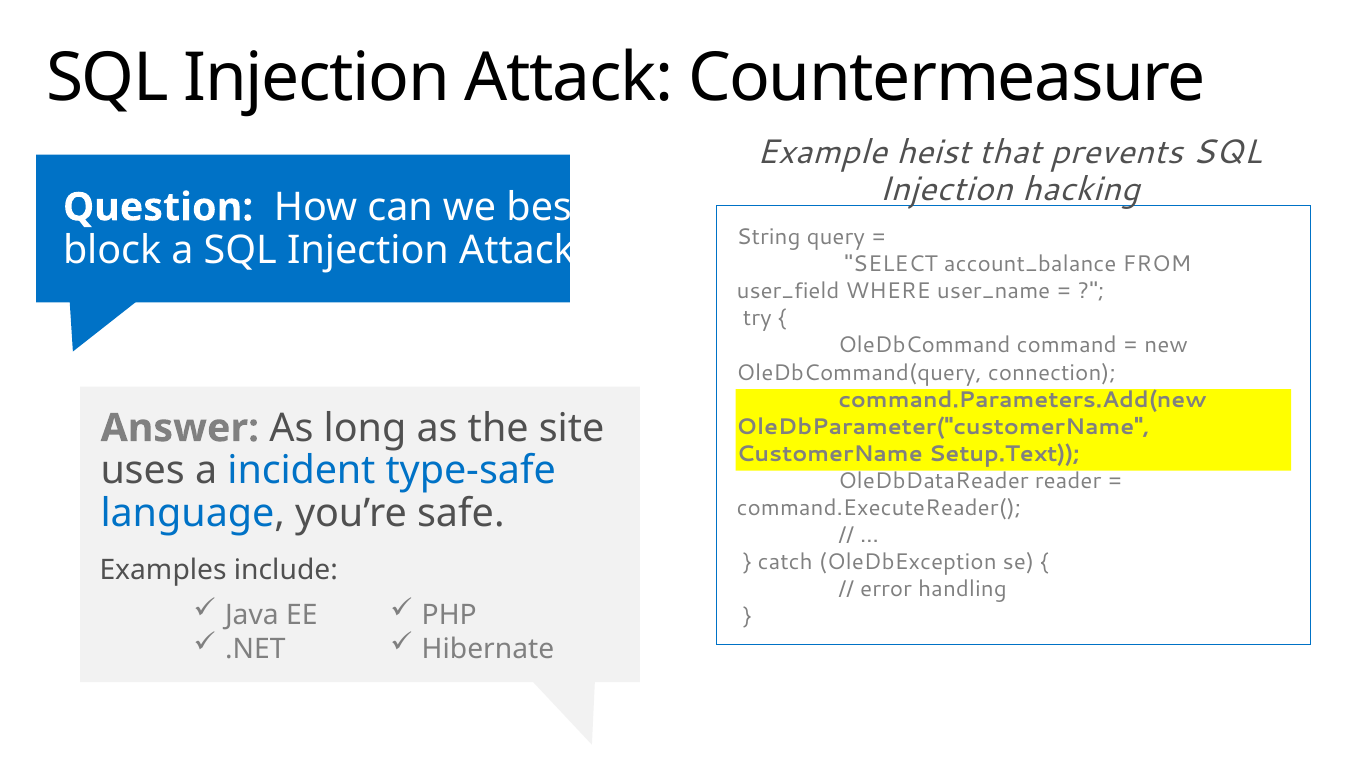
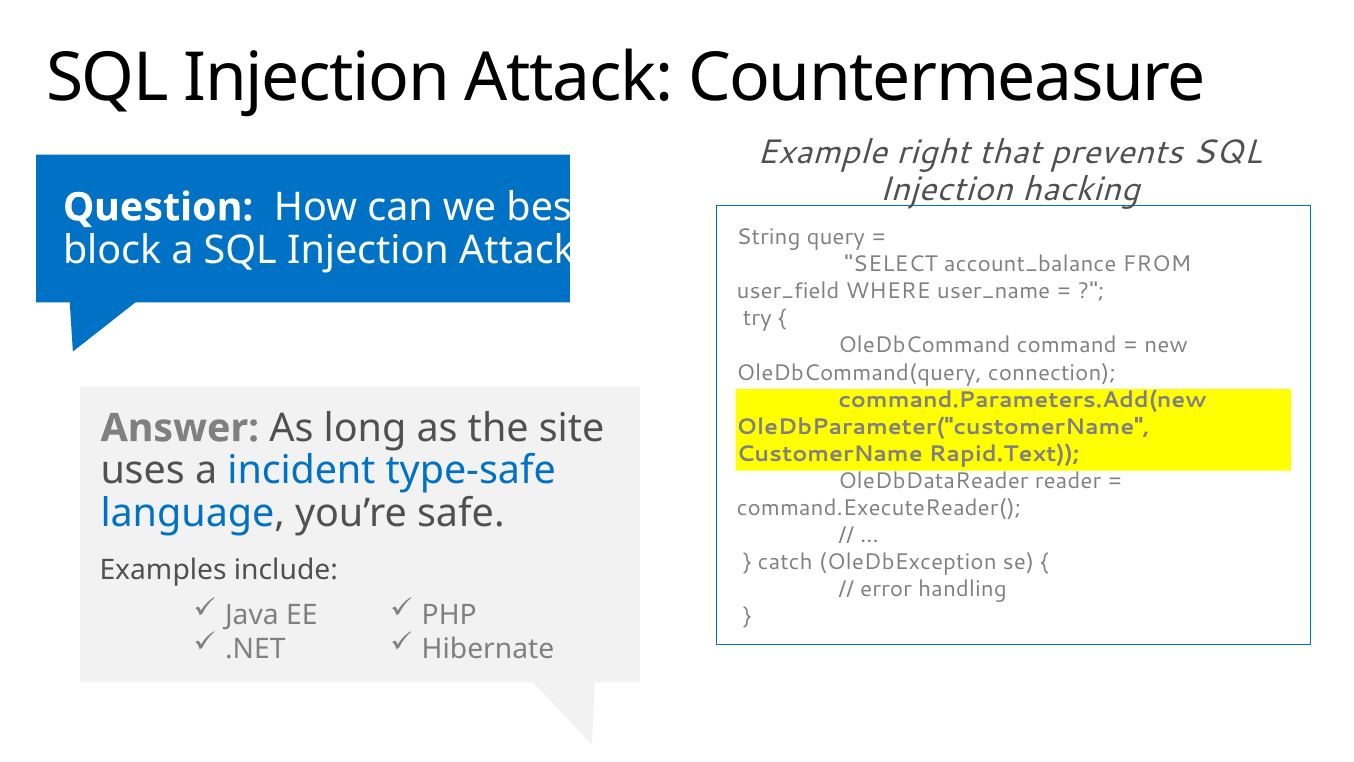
heist: heist -> right (933, 152)
Setup.Text: Setup.Text -> Rapid.Text (1004, 454)
